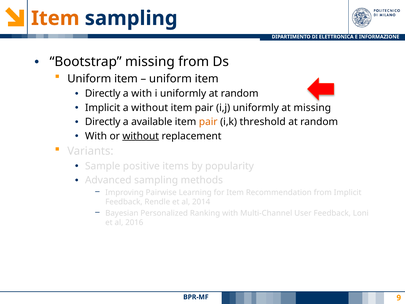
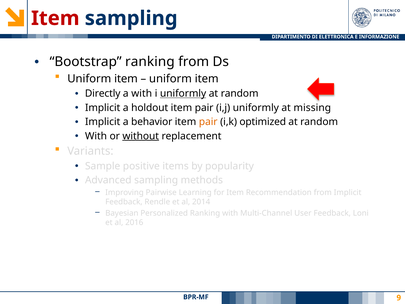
Item colour: orange -> red (55, 18)
Bootstrap missing: missing -> ranking (150, 62)
uniformly underline: none -> present (183, 93)
a without: without -> holdout (150, 108)
Directly: Directly -> Implicit (103, 122)
available: available -> behavior (152, 122)
threshold: threshold -> optimized (263, 122)
